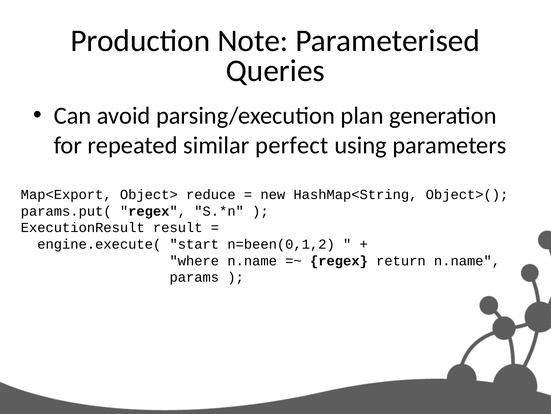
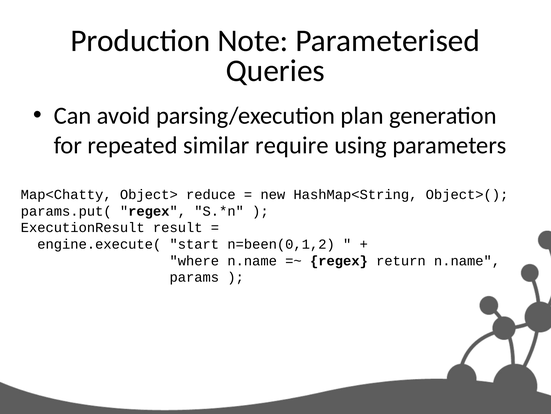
perfect: perfect -> require (292, 145)
Map<Export: Map<Export -> Map<Chatty (66, 194)
